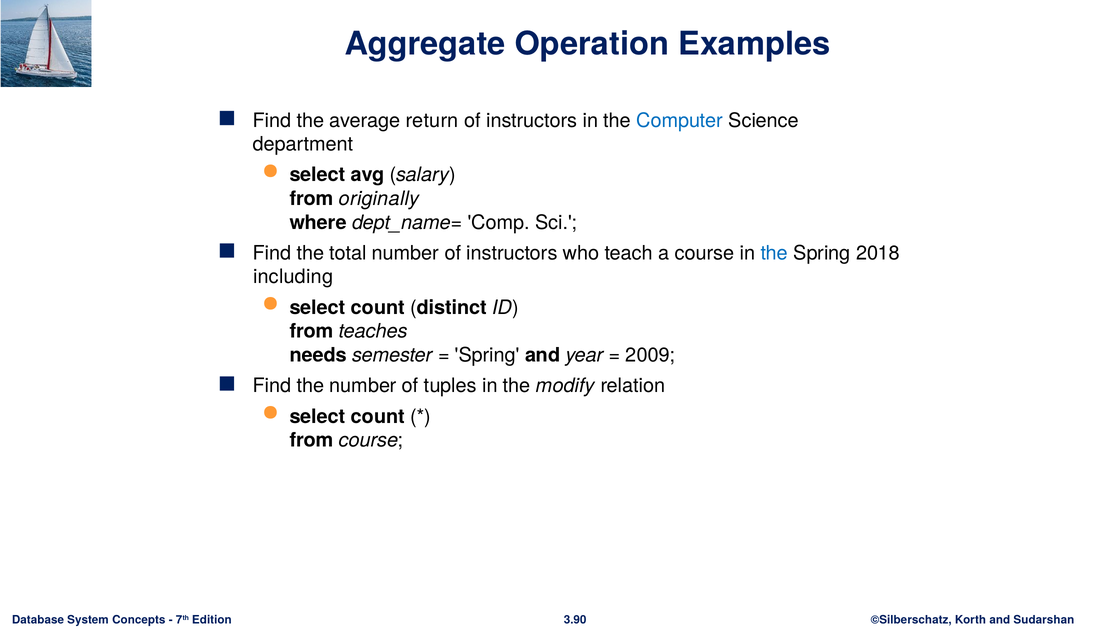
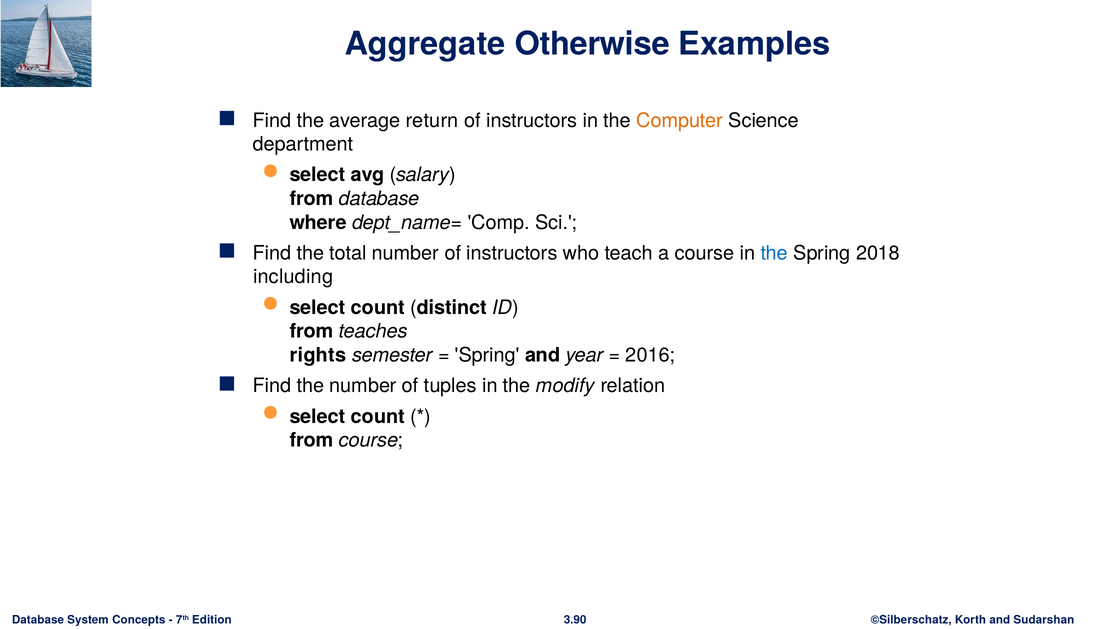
Operation: Operation -> Otherwise (592, 44)
Computer colour: blue -> orange (680, 120)
from originally: originally -> database (379, 199)
needs: needs -> rights (318, 355)
2009: 2009 -> 2016 (650, 355)
